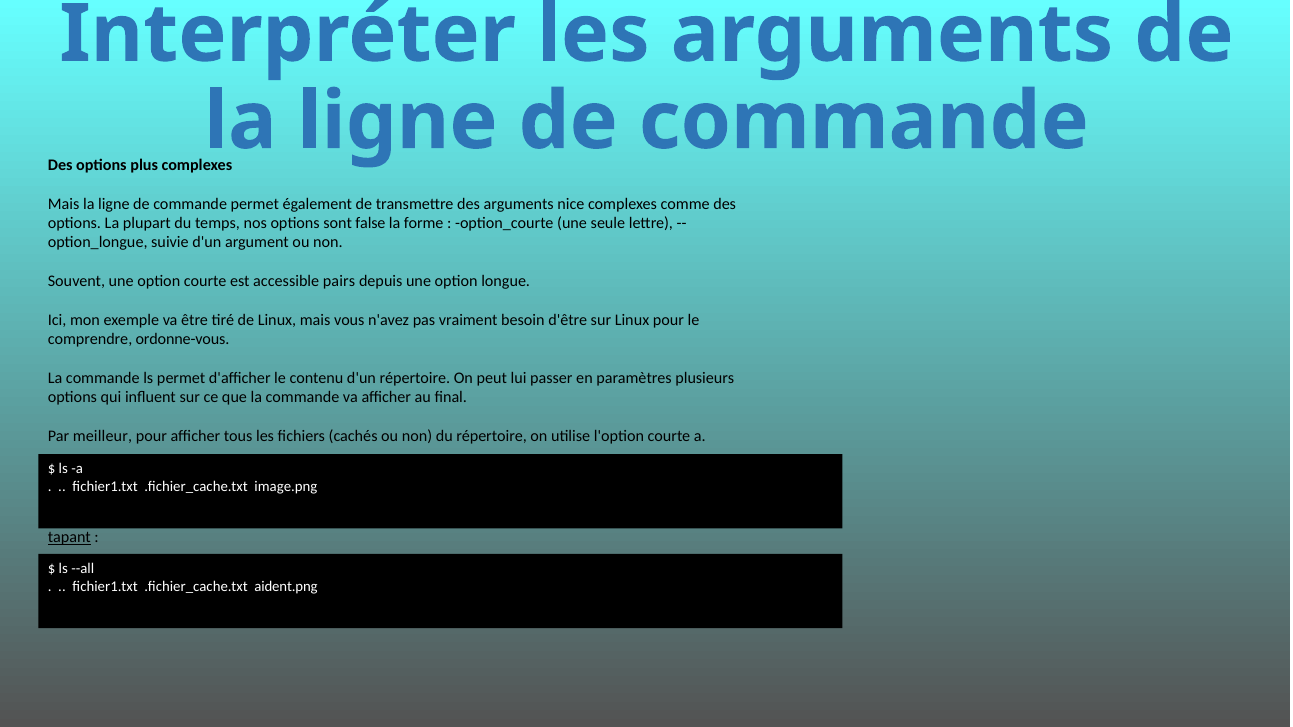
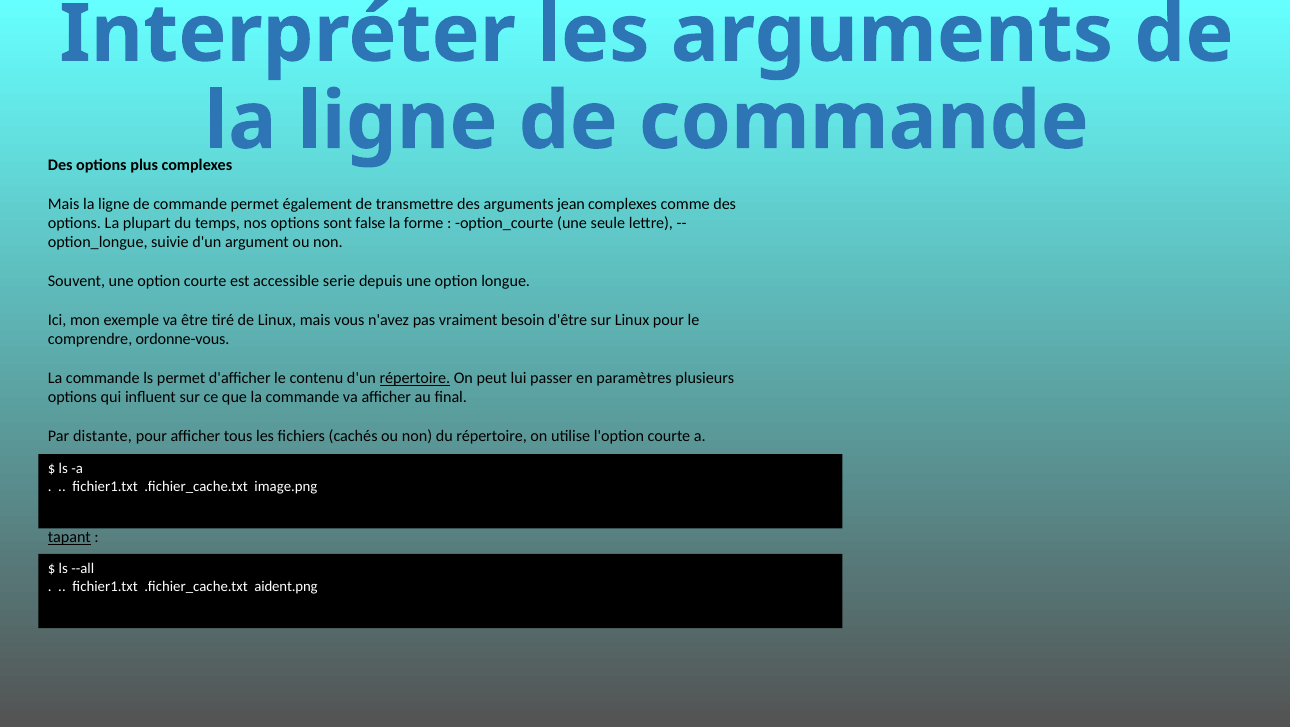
nice: nice -> jean (571, 204)
pairs: pairs -> serie (339, 281)
répertoire underline: none -> present (415, 378)
meilleur: meilleur -> distante (102, 437)
